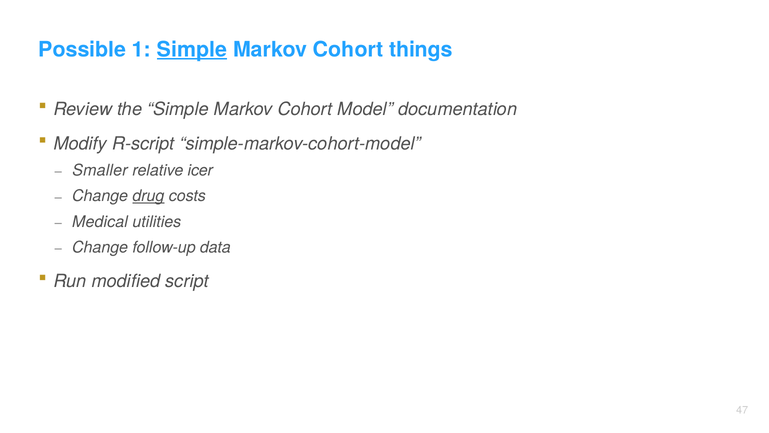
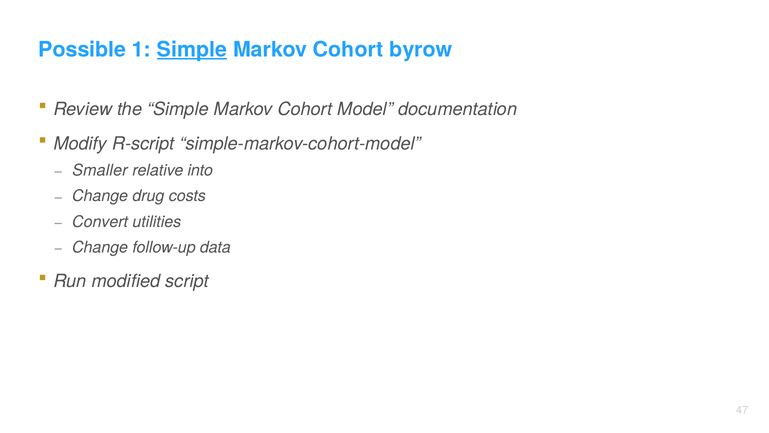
things: things -> byrow (421, 50)
icer: icer -> into (200, 170)
drug underline: present -> none (148, 196)
Medical: Medical -> Convert (100, 222)
